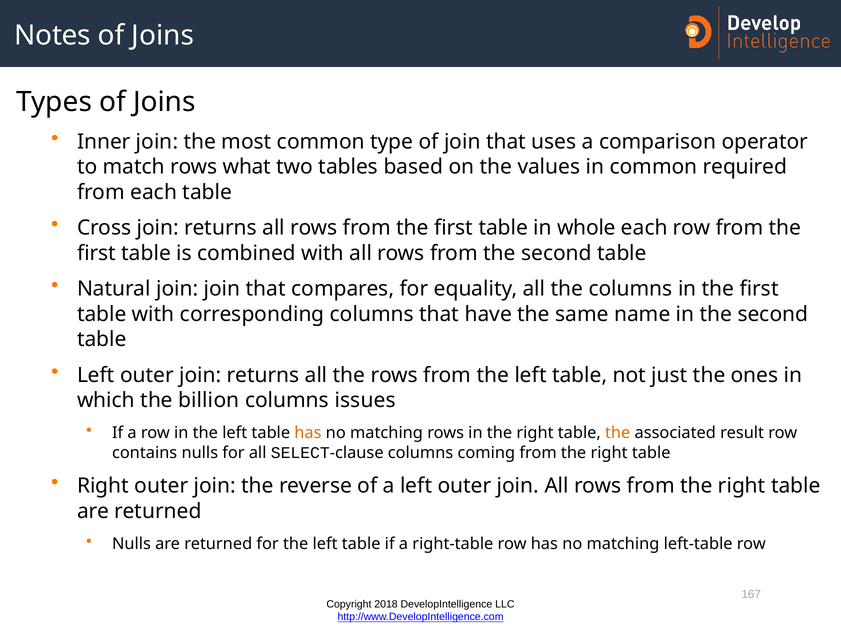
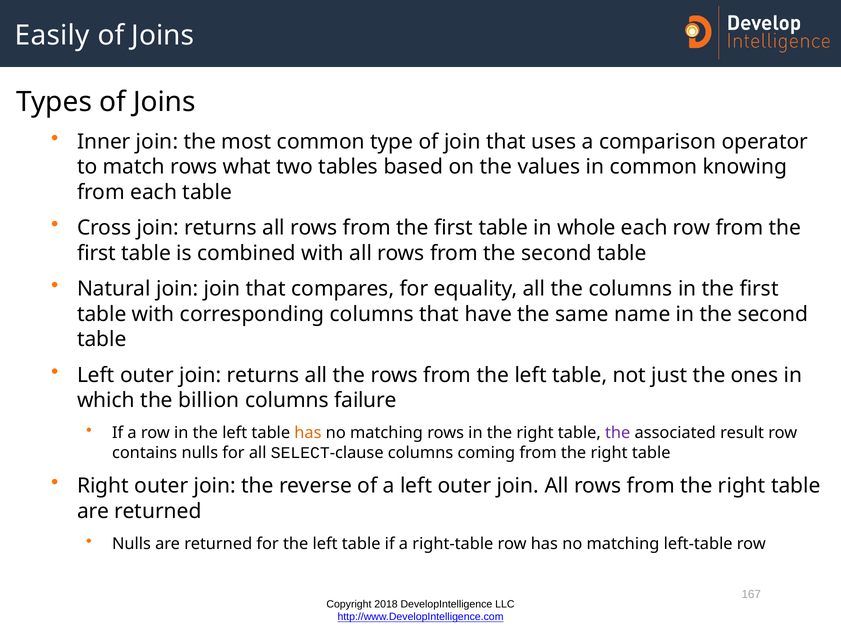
Notes: Notes -> Easily (52, 35)
required: required -> knowing (745, 167)
issues: issues -> failure (365, 400)
the colour: orange -> purple (618, 433)
